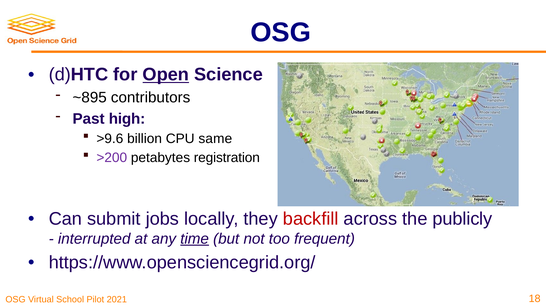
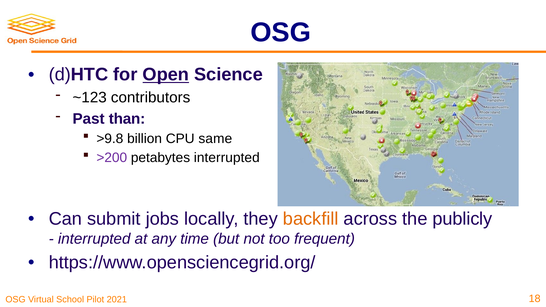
~895: ~895 -> ~123 (90, 97)
high: high -> than (127, 119)
>9.6: >9.6 -> >9.8 (110, 139)
petabytes registration: registration -> interrupted (227, 158)
backfill colour: red -> orange (311, 219)
time underline: present -> none (195, 239)
